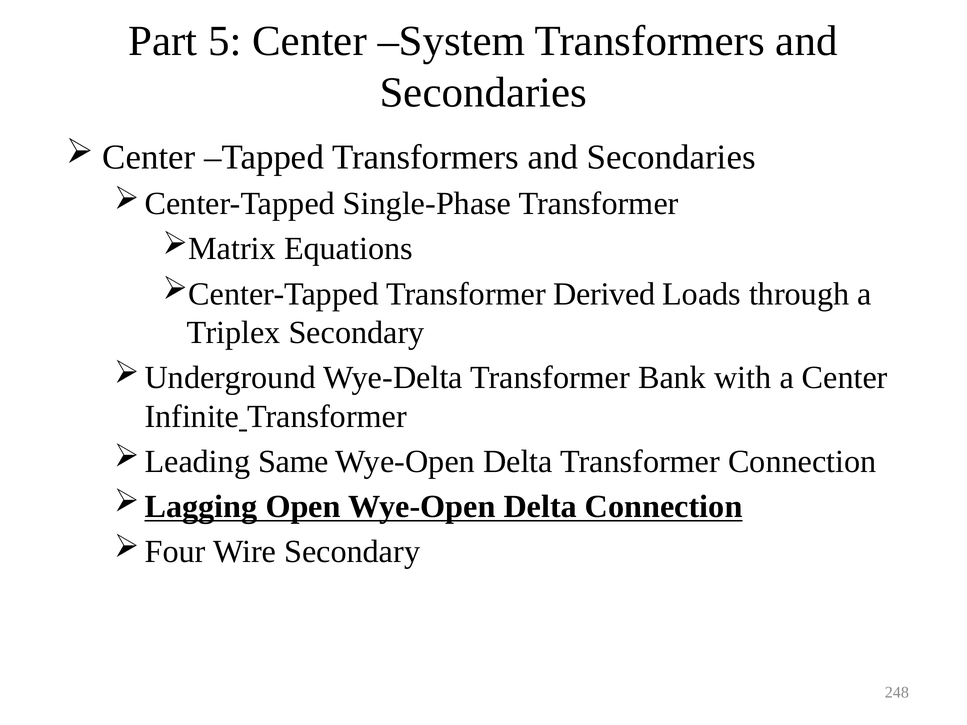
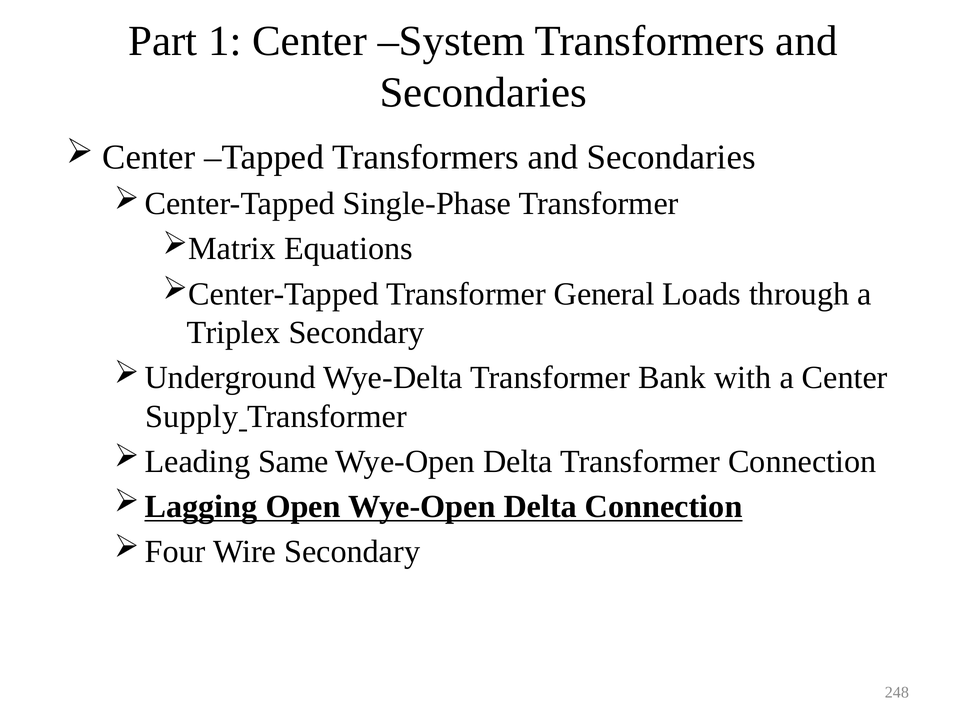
5: 5 -> 1 (225, 41)
Derived: Derived -> General (604, 294)
Infinite: Infinite -> Supply (192, 417)
